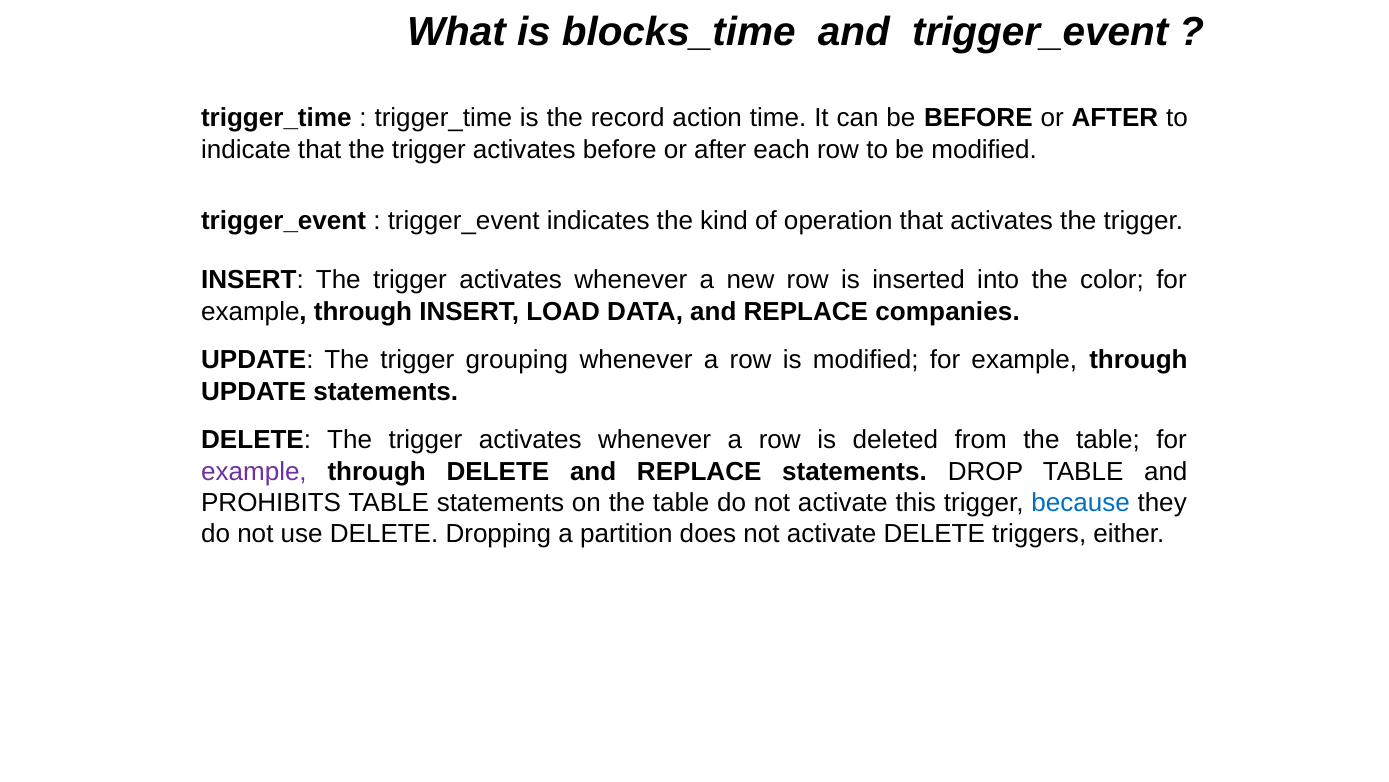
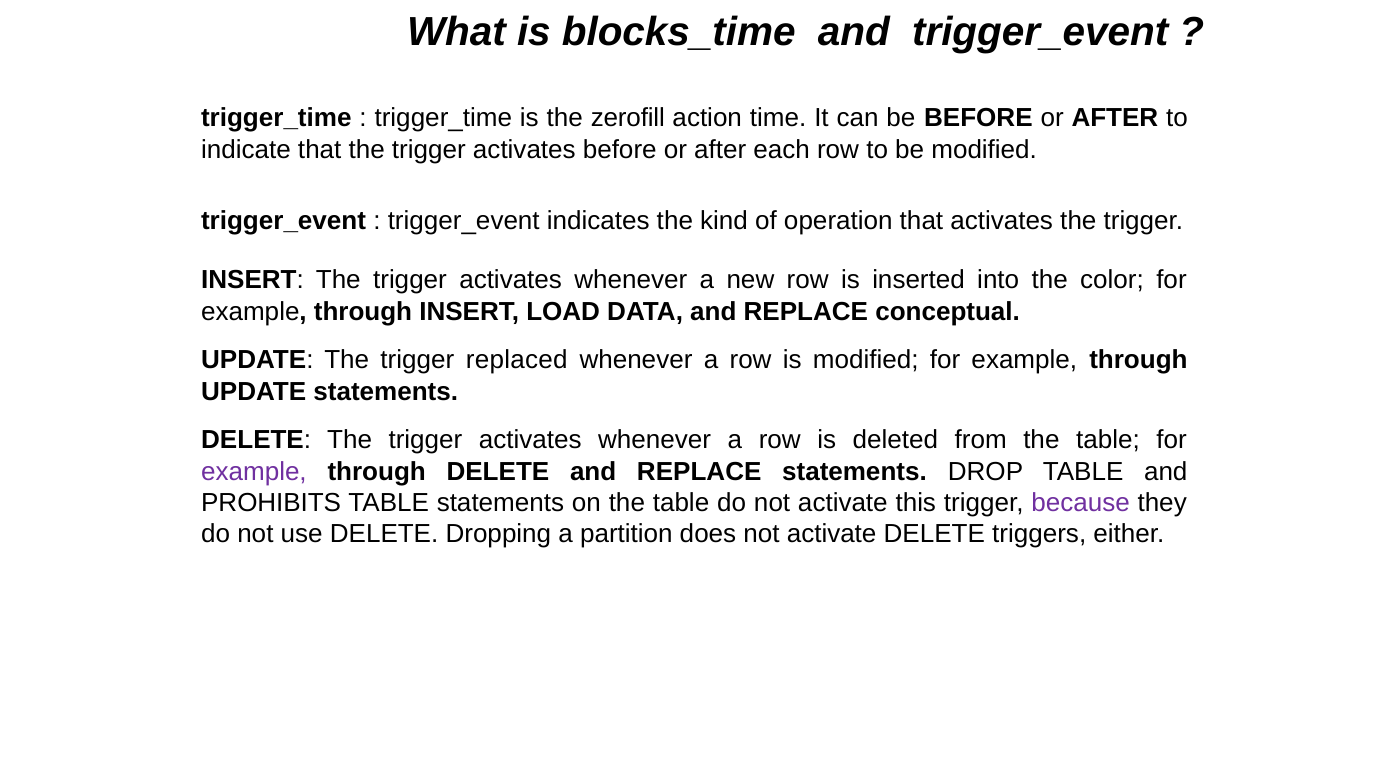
record: record -> zerofill (628, 118)
companies: companies -> conceptual (948, 311)
grouping: grouping -> replaced (517, 360)
because colour: blue -> purple (1081, 502)
